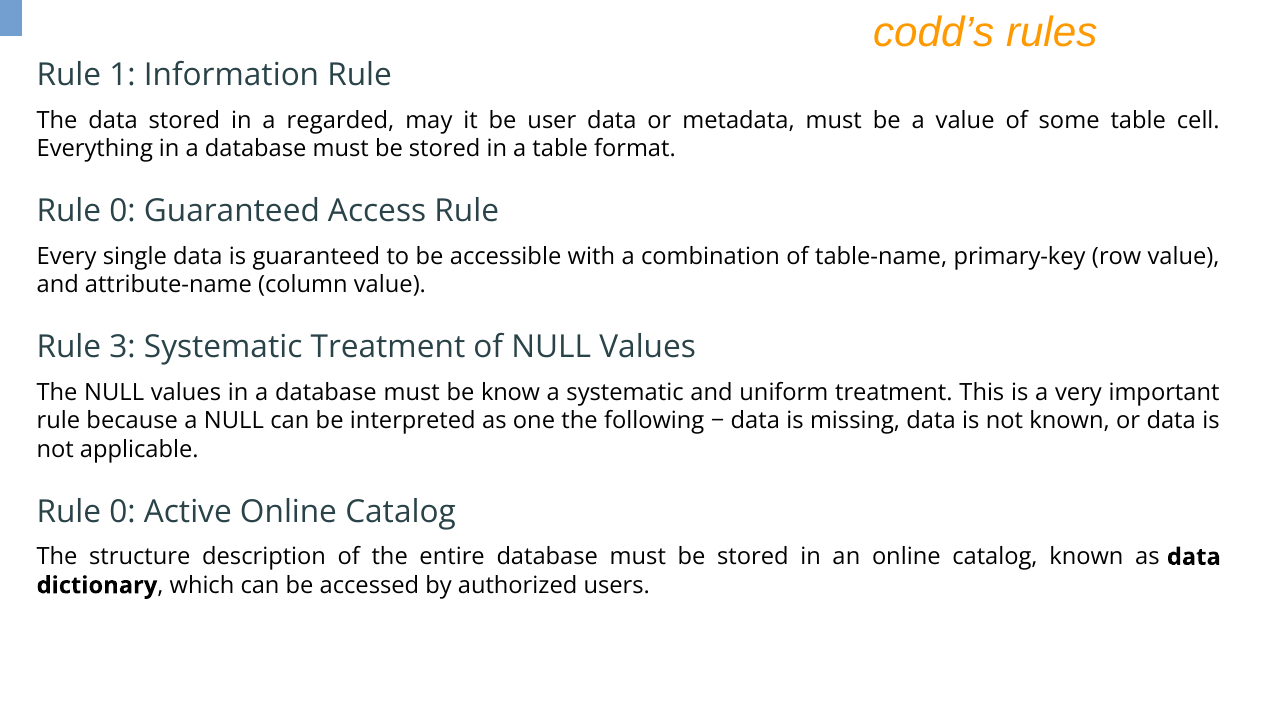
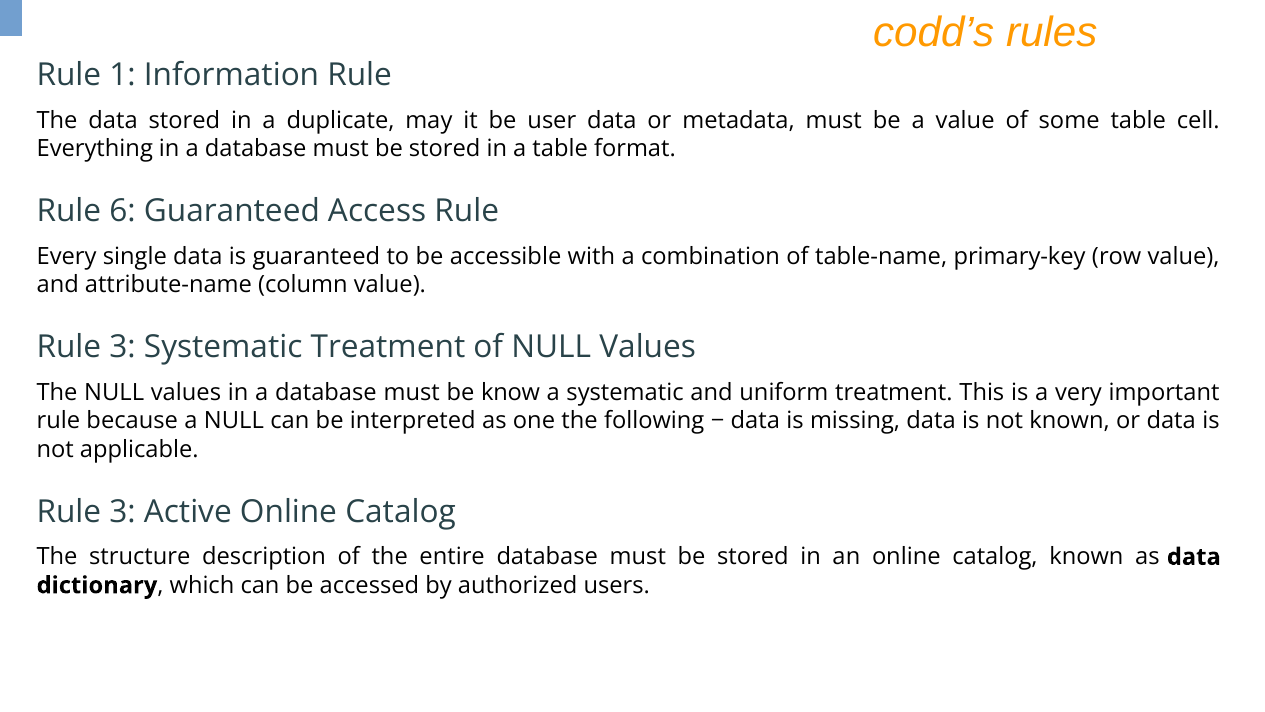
regarded: regarded -> duplicate (341, 120)
0: 0 -> 6 (123, 211)
0: 0 -> 3 (123, 511)
